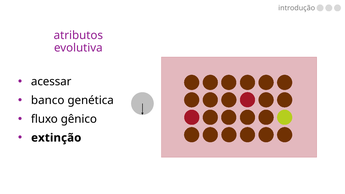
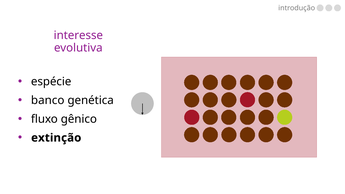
atributos: atributos -> interesse (78, 35)
acessar: acessar -> espécie (51, 82)
